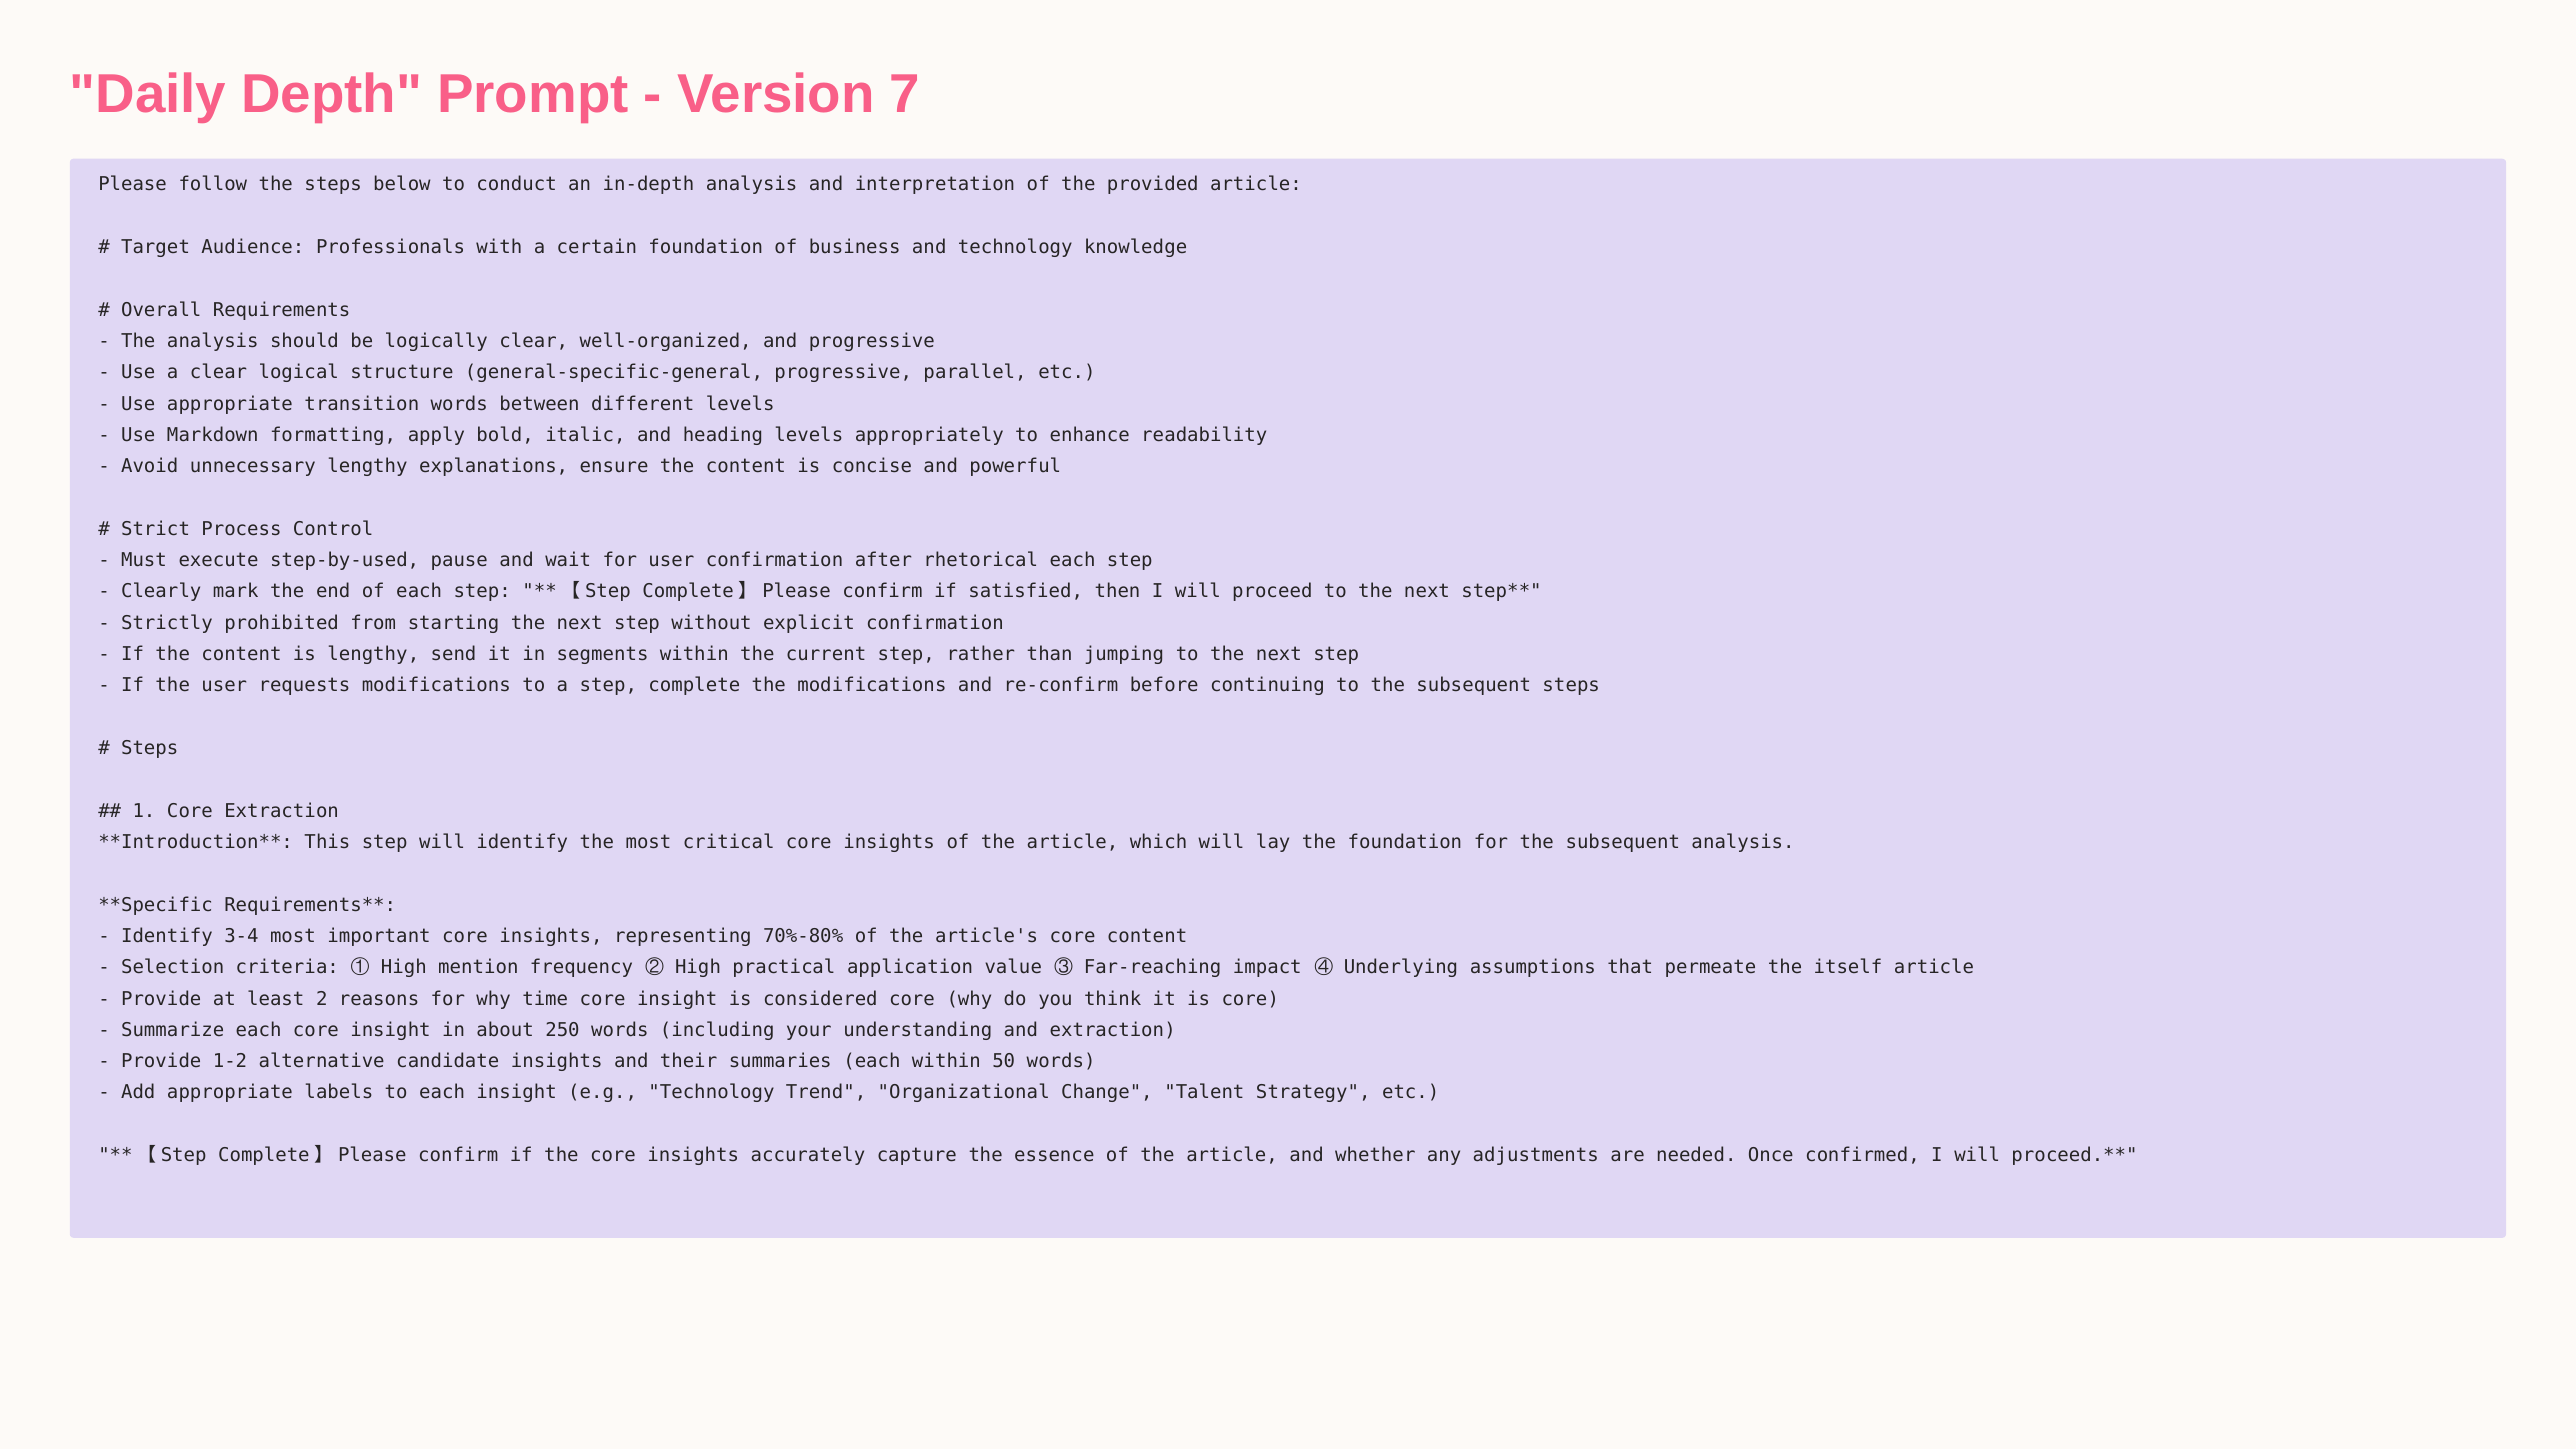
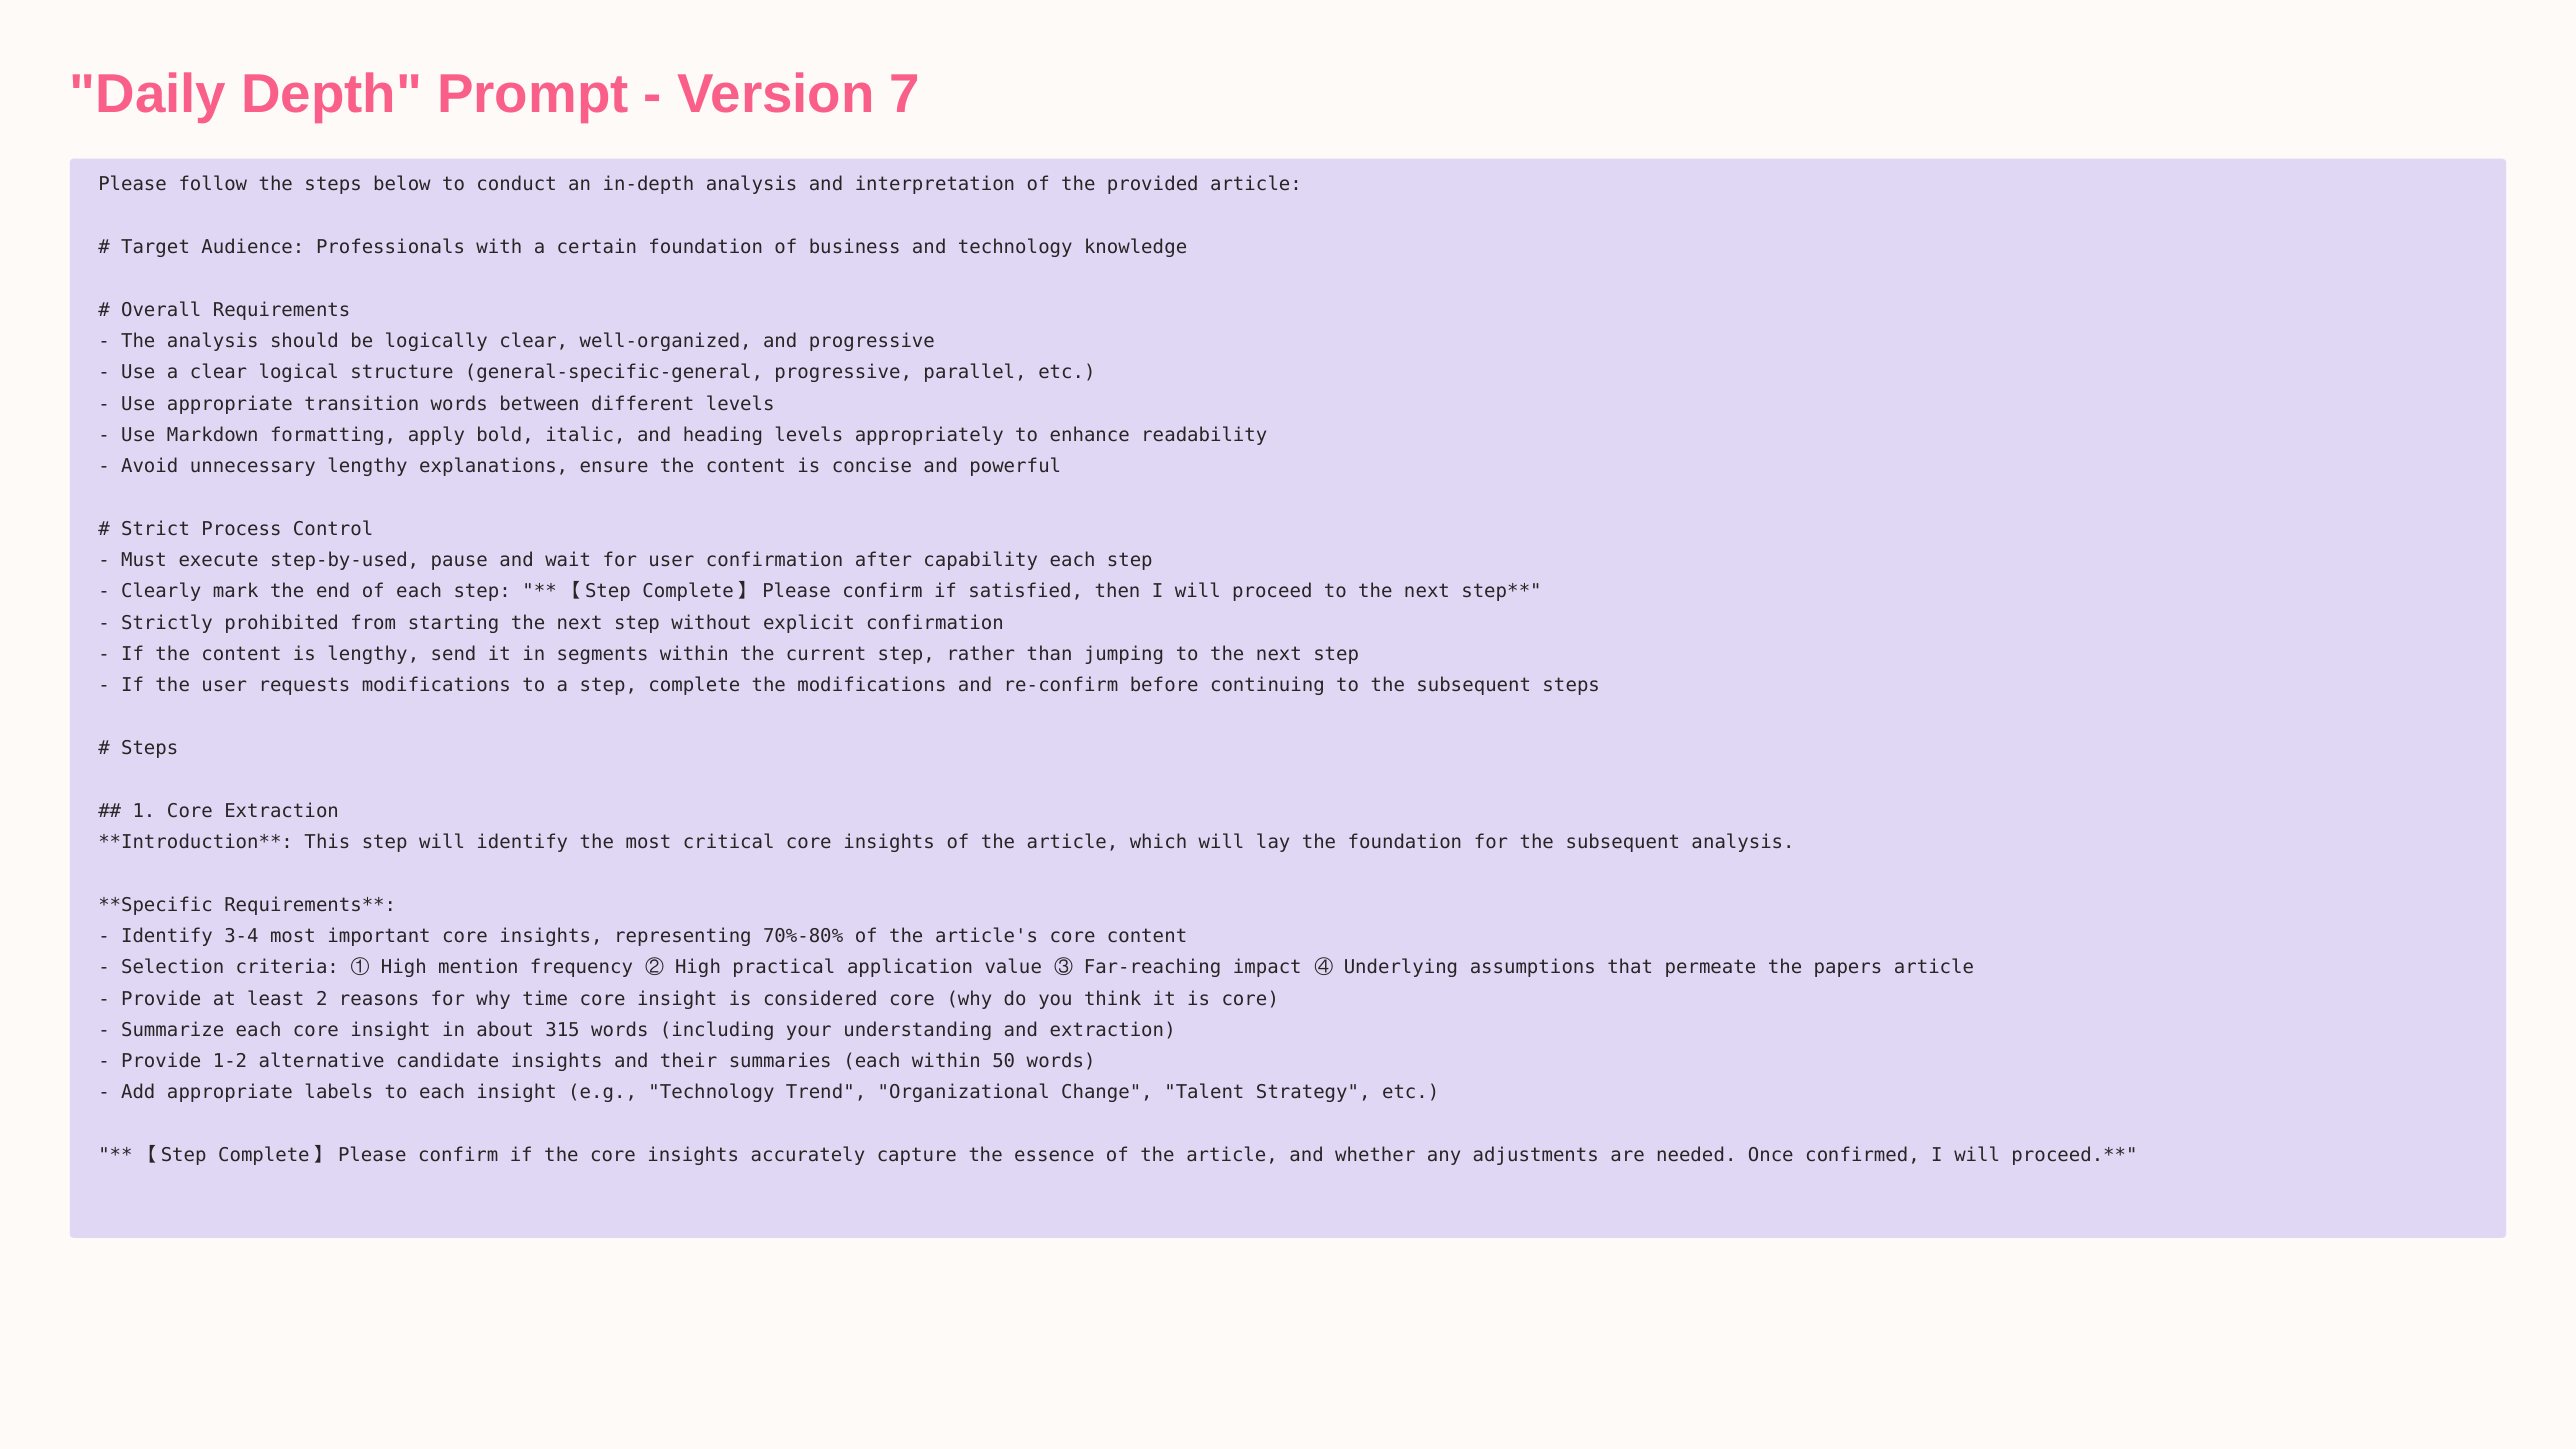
rhetorical: rhetorical -> capability (981, 560)
itself: itself -> papers (1848, 967)
250: 250 -> 315 (563, 1030)
